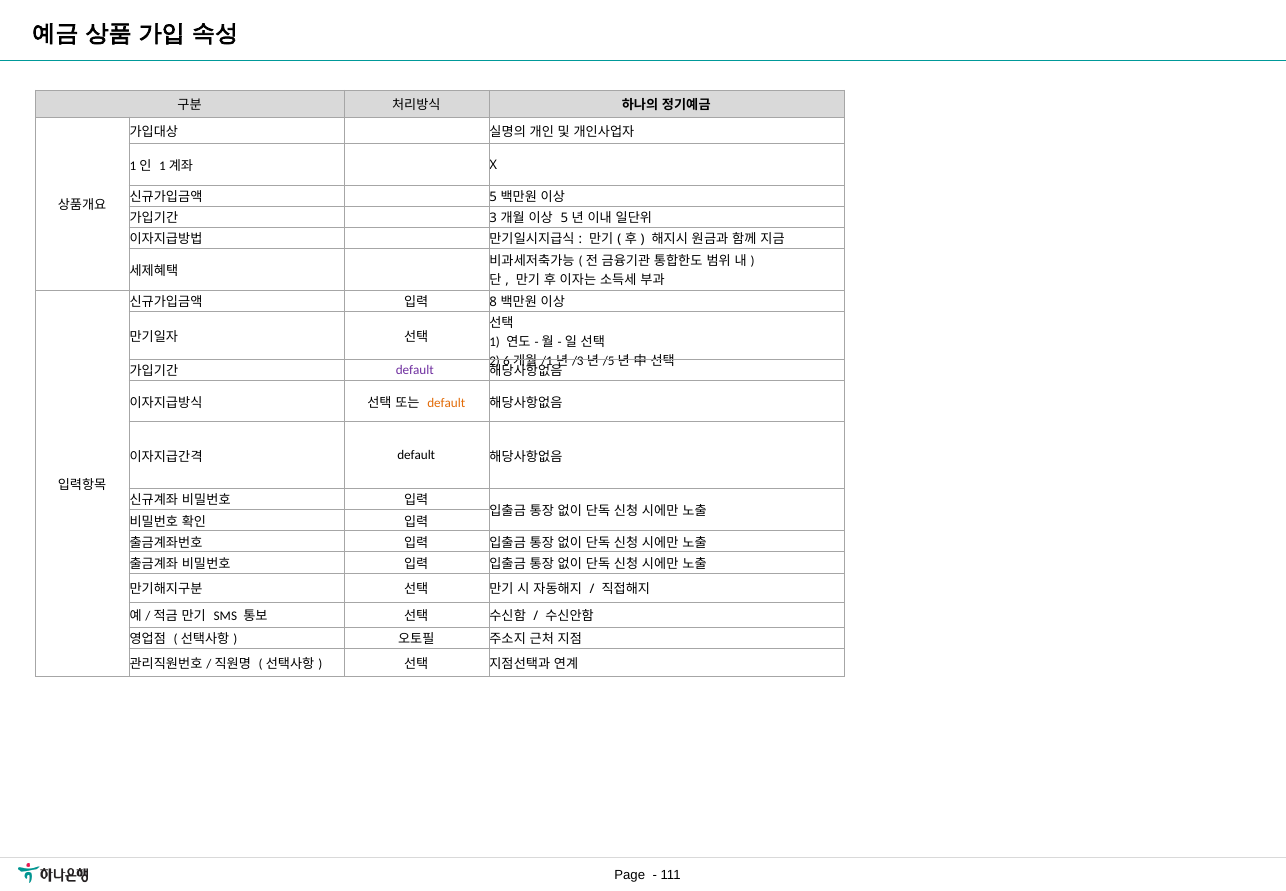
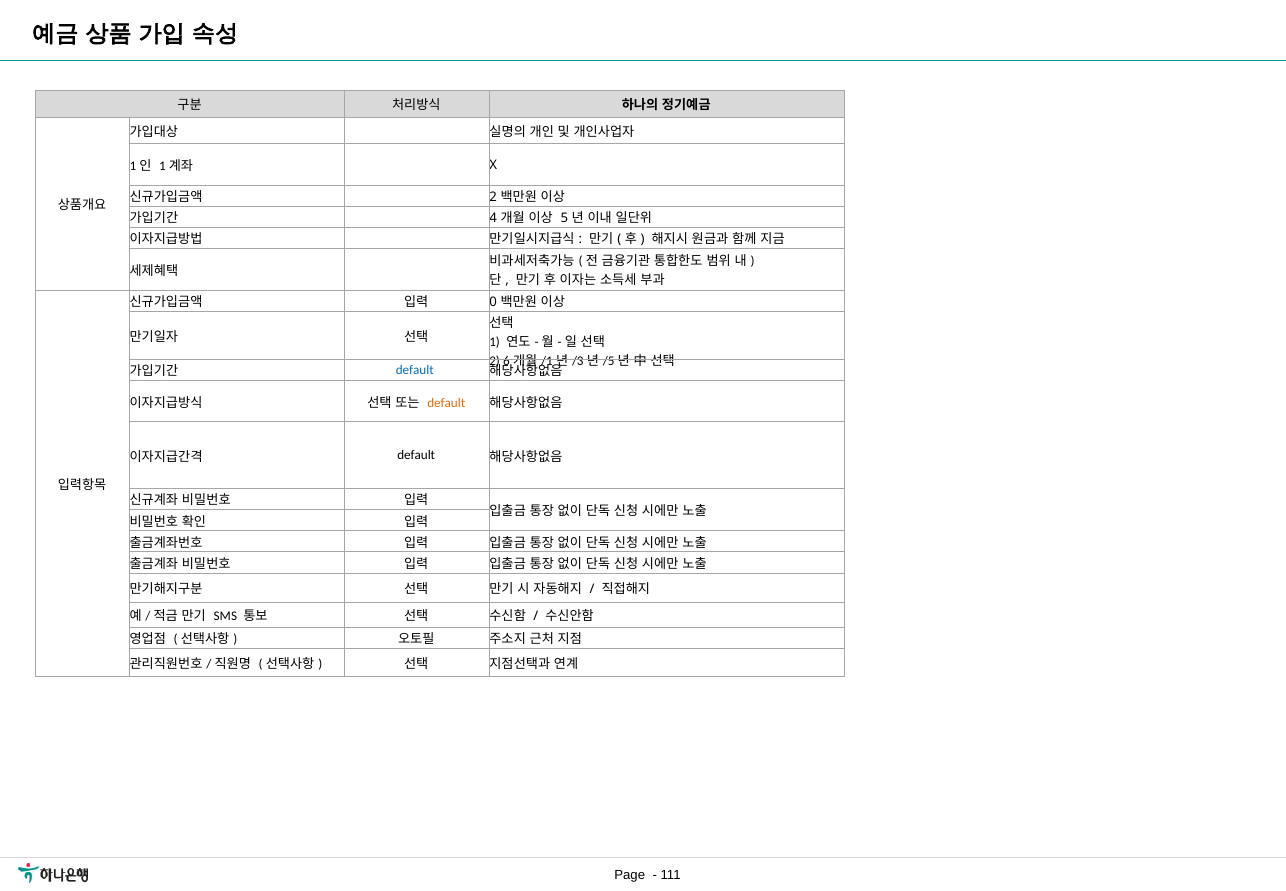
5: 5 -> 2 (493, 197)
3: 3 -> 4 (493, 218)
8: 8 -> 0 (493, 302)
default colour: purple -> blue (415, 370)
